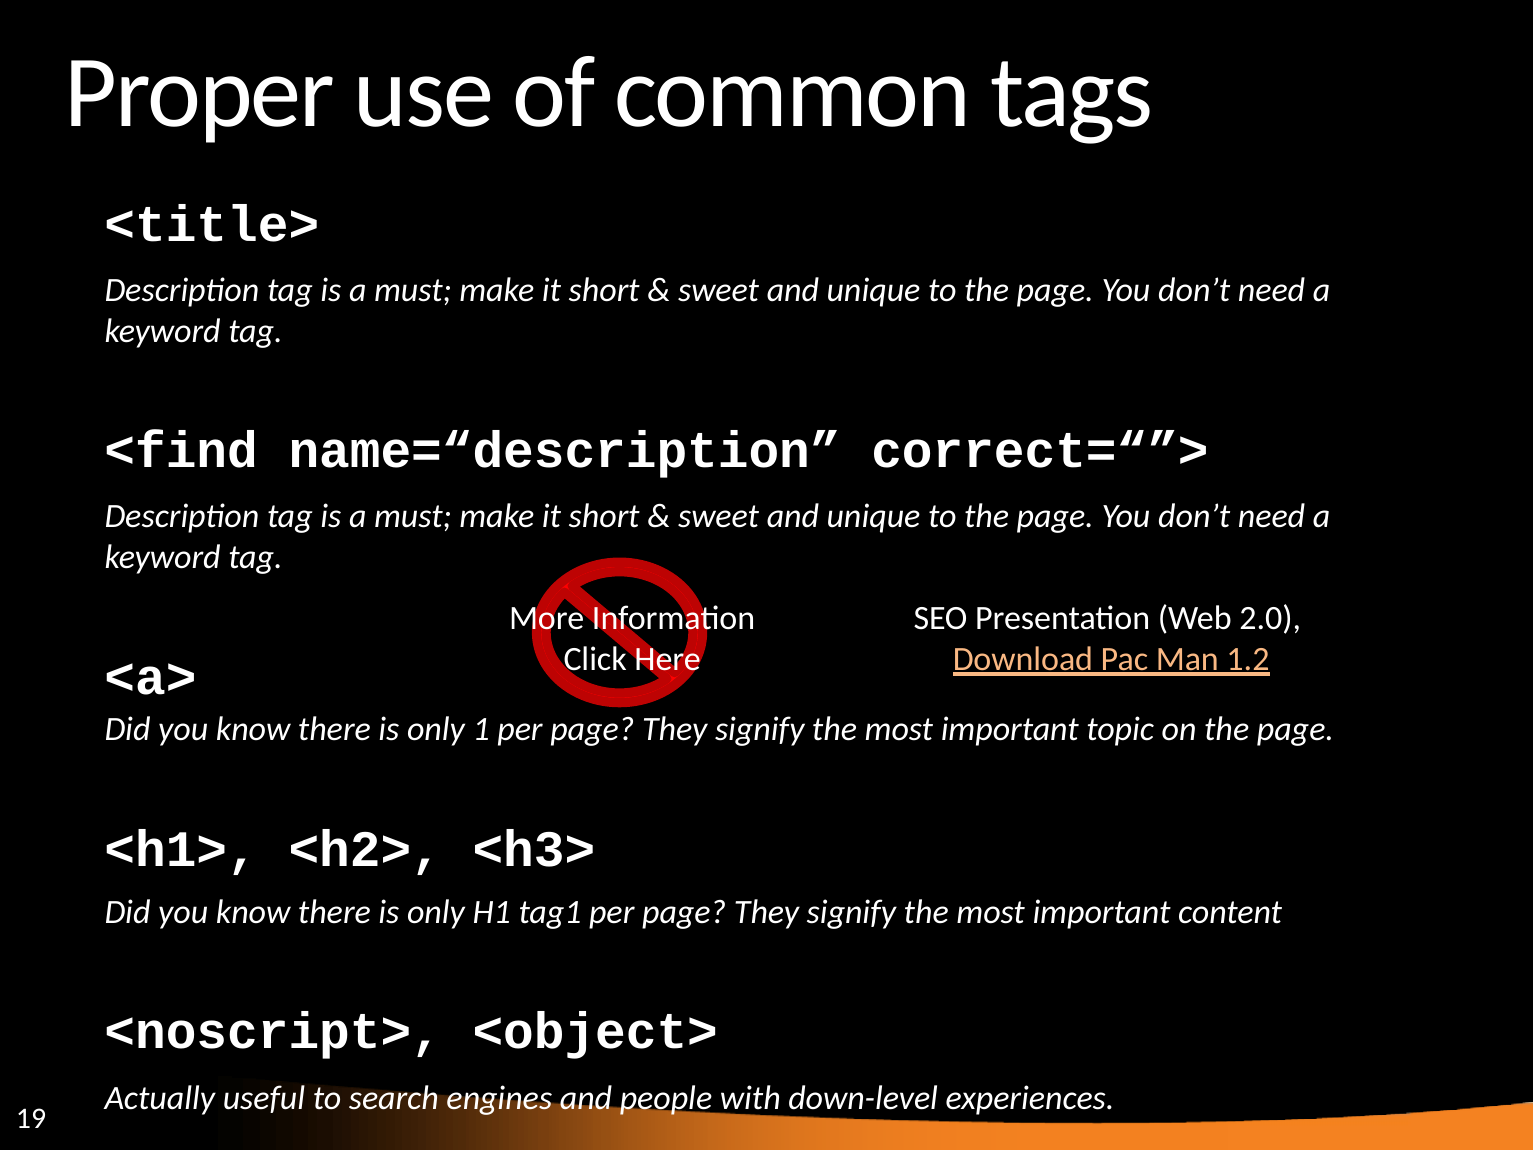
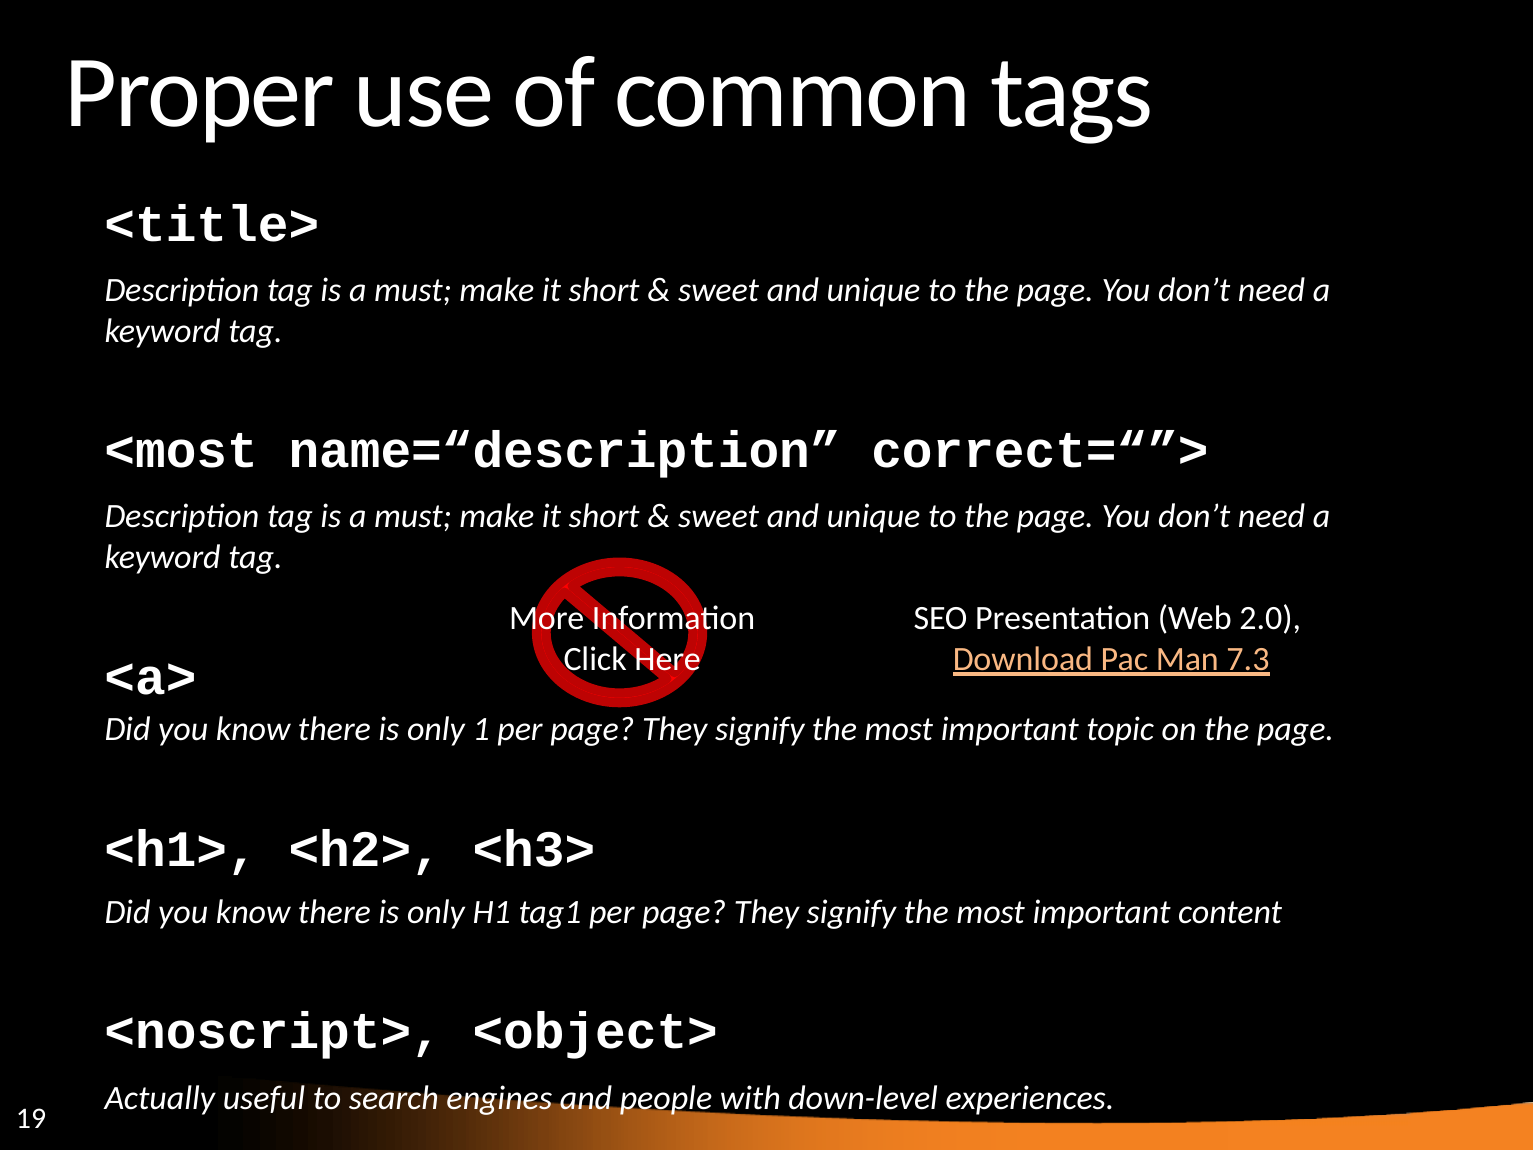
<find: <find -> <most (181, 451)
1.2: 1.2 -> 7.3 (1248, 659)
